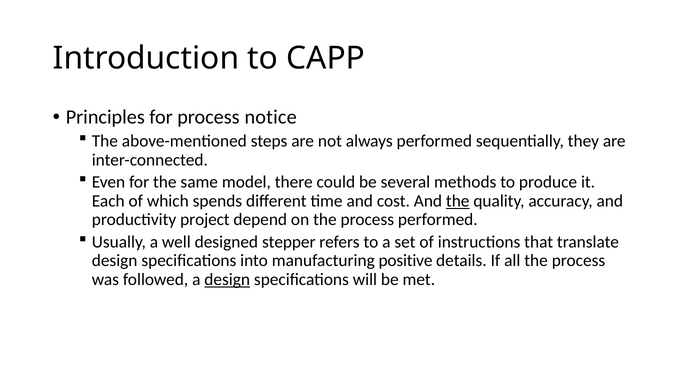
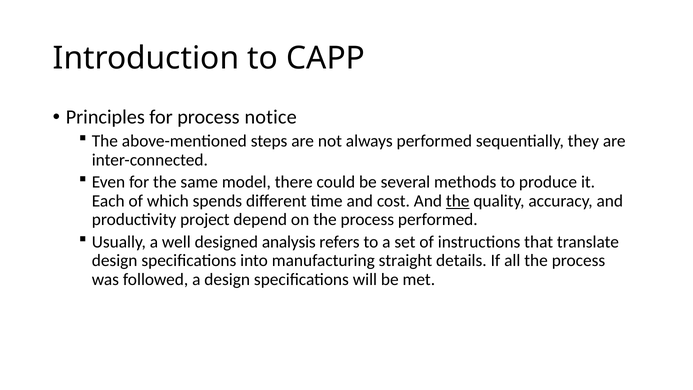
stepper: stepper -> analysis (289, 242)
positive: positive -> straight (405, 260)
design underline: present -> none (227, 279)
